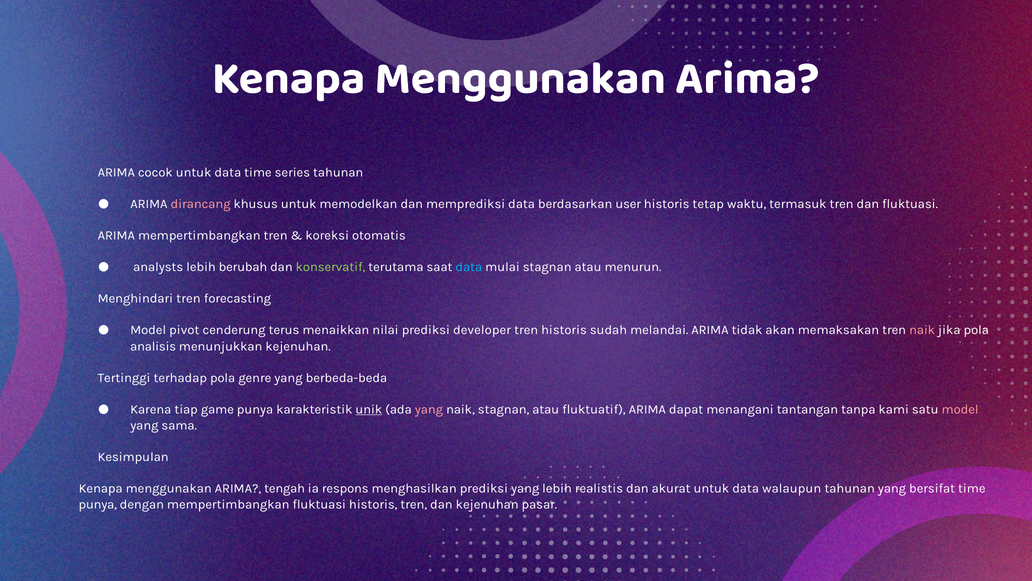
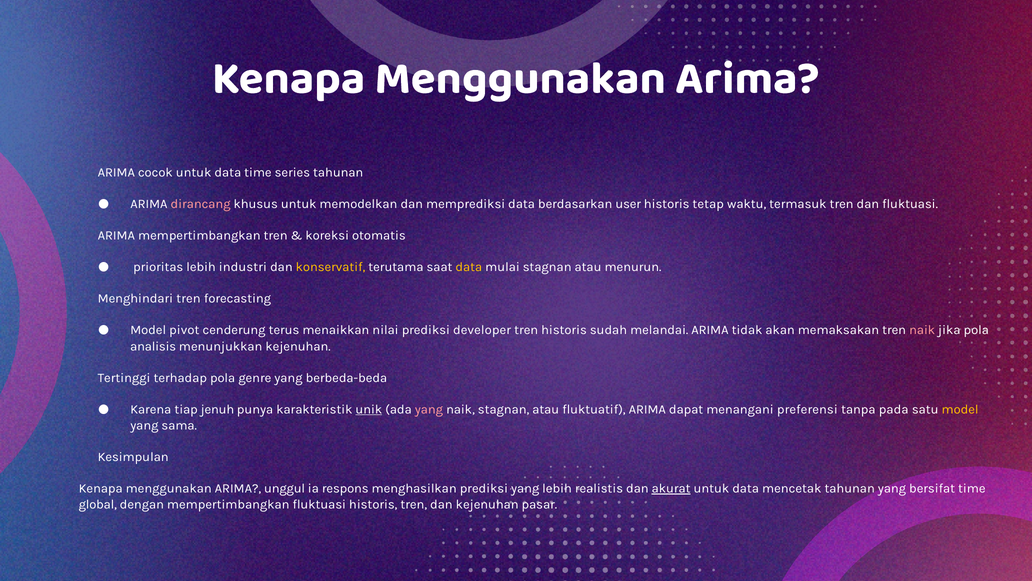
analysts: analysts -> prioritas (158, 267)
berubah: berubah -> industri (243, 267)
konservatif colour: light green -> yellow (330, 267)
data colour: light blue -> yellow (469, 267)
game: game -> jenuh (217, 409)
tantangan: tantangan -> preferensi (807, 409)
kami: kami -> pada (894, 409)
model colour: pink -> yellow (960, 409)
tengah: tengah -> unggul (285, 488)
akurat underline: none -> present (671, 488)
walaupun: walaupun -> mencetak (792, 488)
punya: punya -> global (98, 504)
